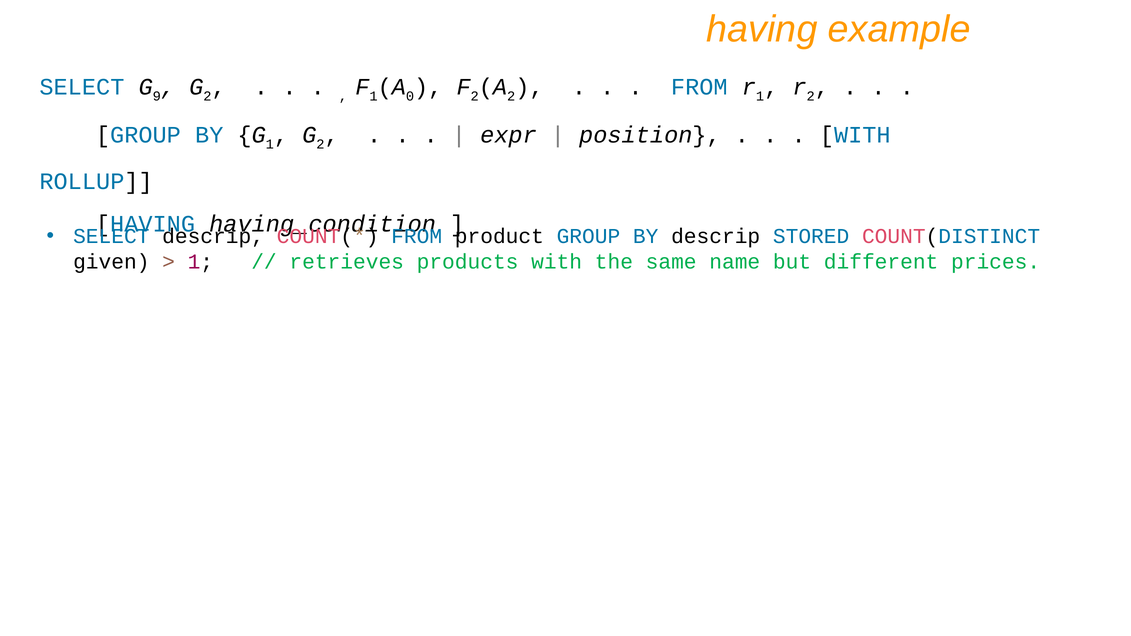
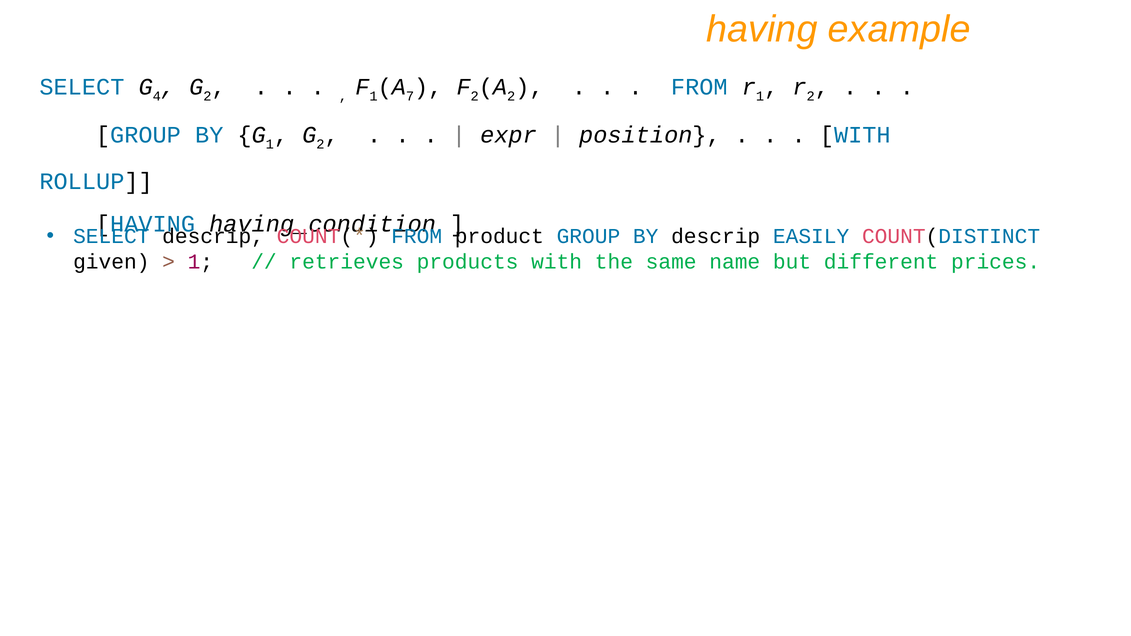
9: 9 -> 4 (157, 96)
0: 0 -> 7 (410, 96)
STORED: STORED -> EASILY (811, 236)
